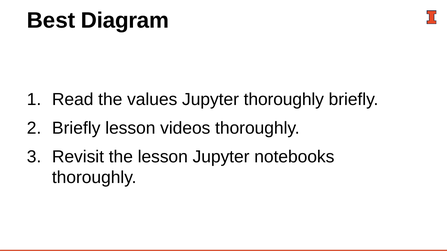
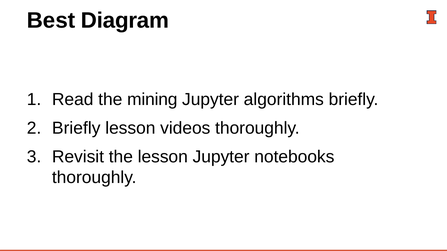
values: values -> mining (152, 100)
Jupyter thoroughly: thoroughly -> algorithms (284, 100)
